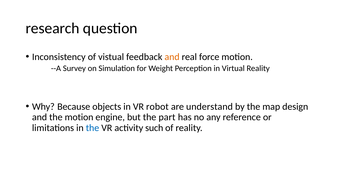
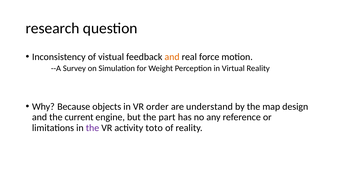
robot: robot -> order (157, 107)
the motion: motion -> current (79, 118)
the colour: blue -> purple (92, 128)
such: such -> toto (154, 128)
